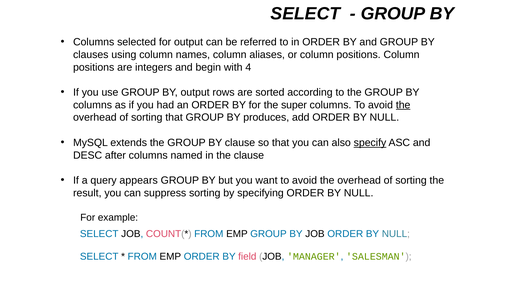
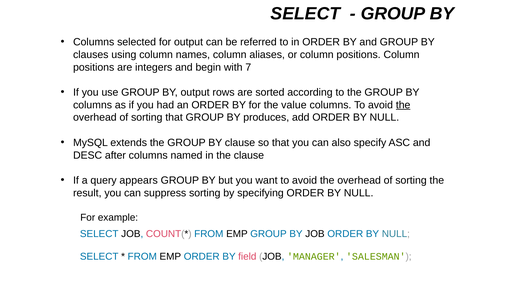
4: 4 -> 7 (248, 67)
super: super -> value (294, 105)
specify underline: present -> none (370, 143)
